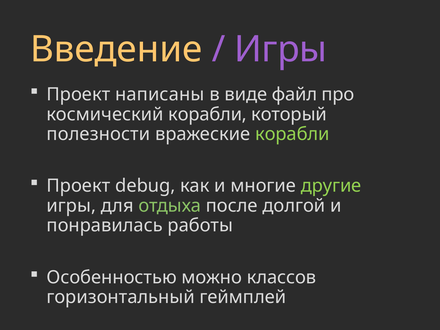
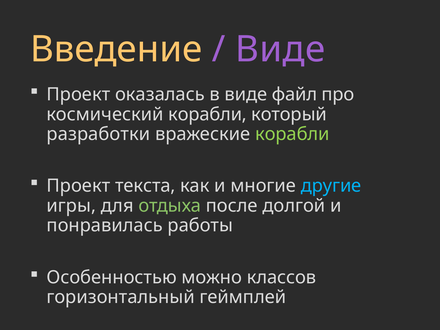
Игры: Игры -> Виде (280, 49)
написаны: написаны -> оказалась (160, 94)
полезности: полезности -> разработки (98, 134)
debug: debug -> текста (145, 186)
другие colour: light green -> light blue (331, 186)
